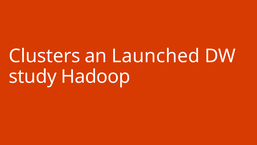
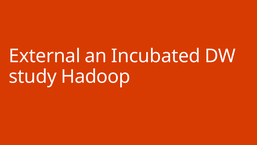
Clusters: Clusters -> External (45, 56)
Launched: Launched -> Incubated (156, 56)
